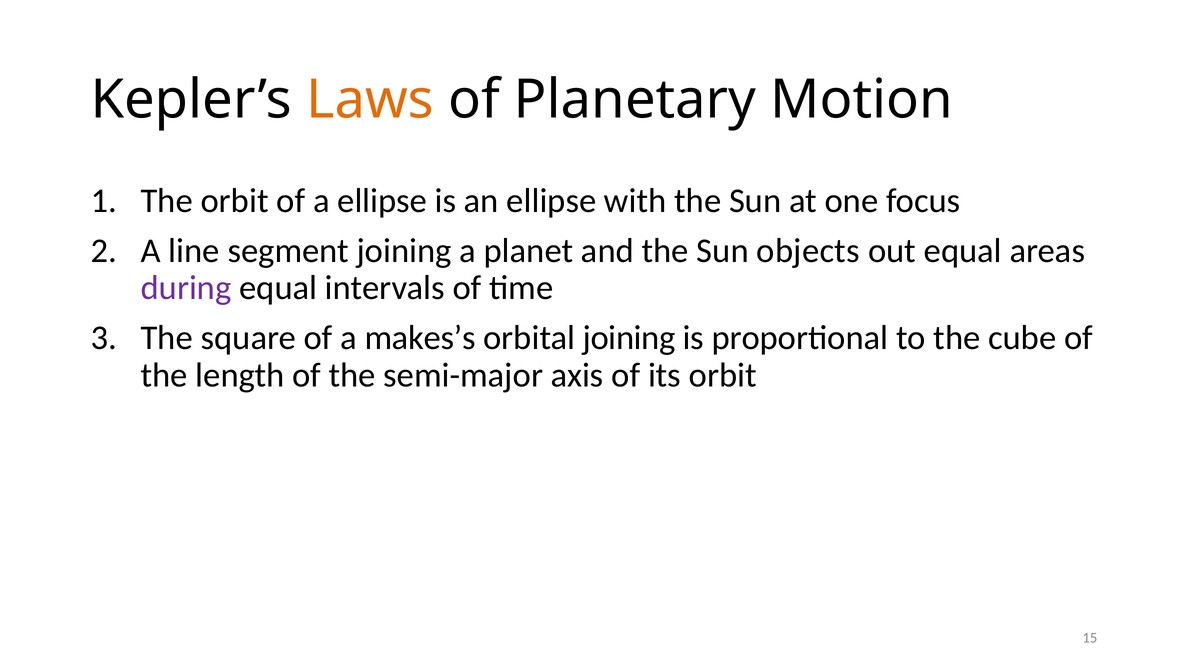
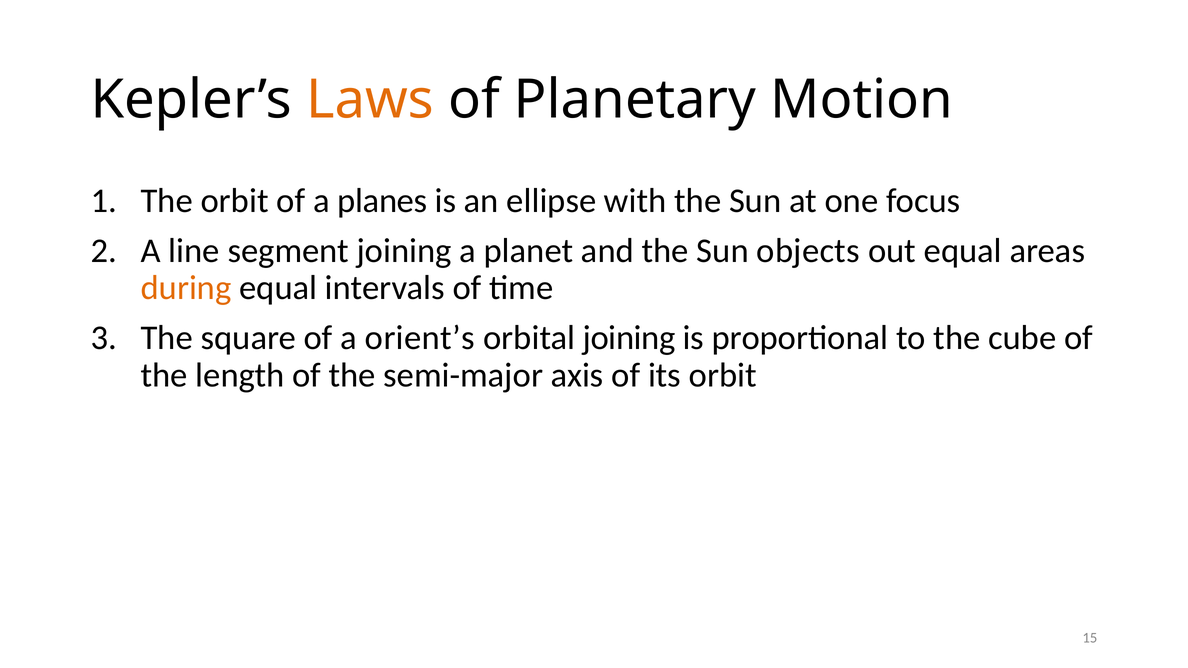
a ellipse: ellipse -> planes (382, 201)
during colour: purple -> orange (186, 288)
makes’s: makes’s -> orient’s (420, 338)
